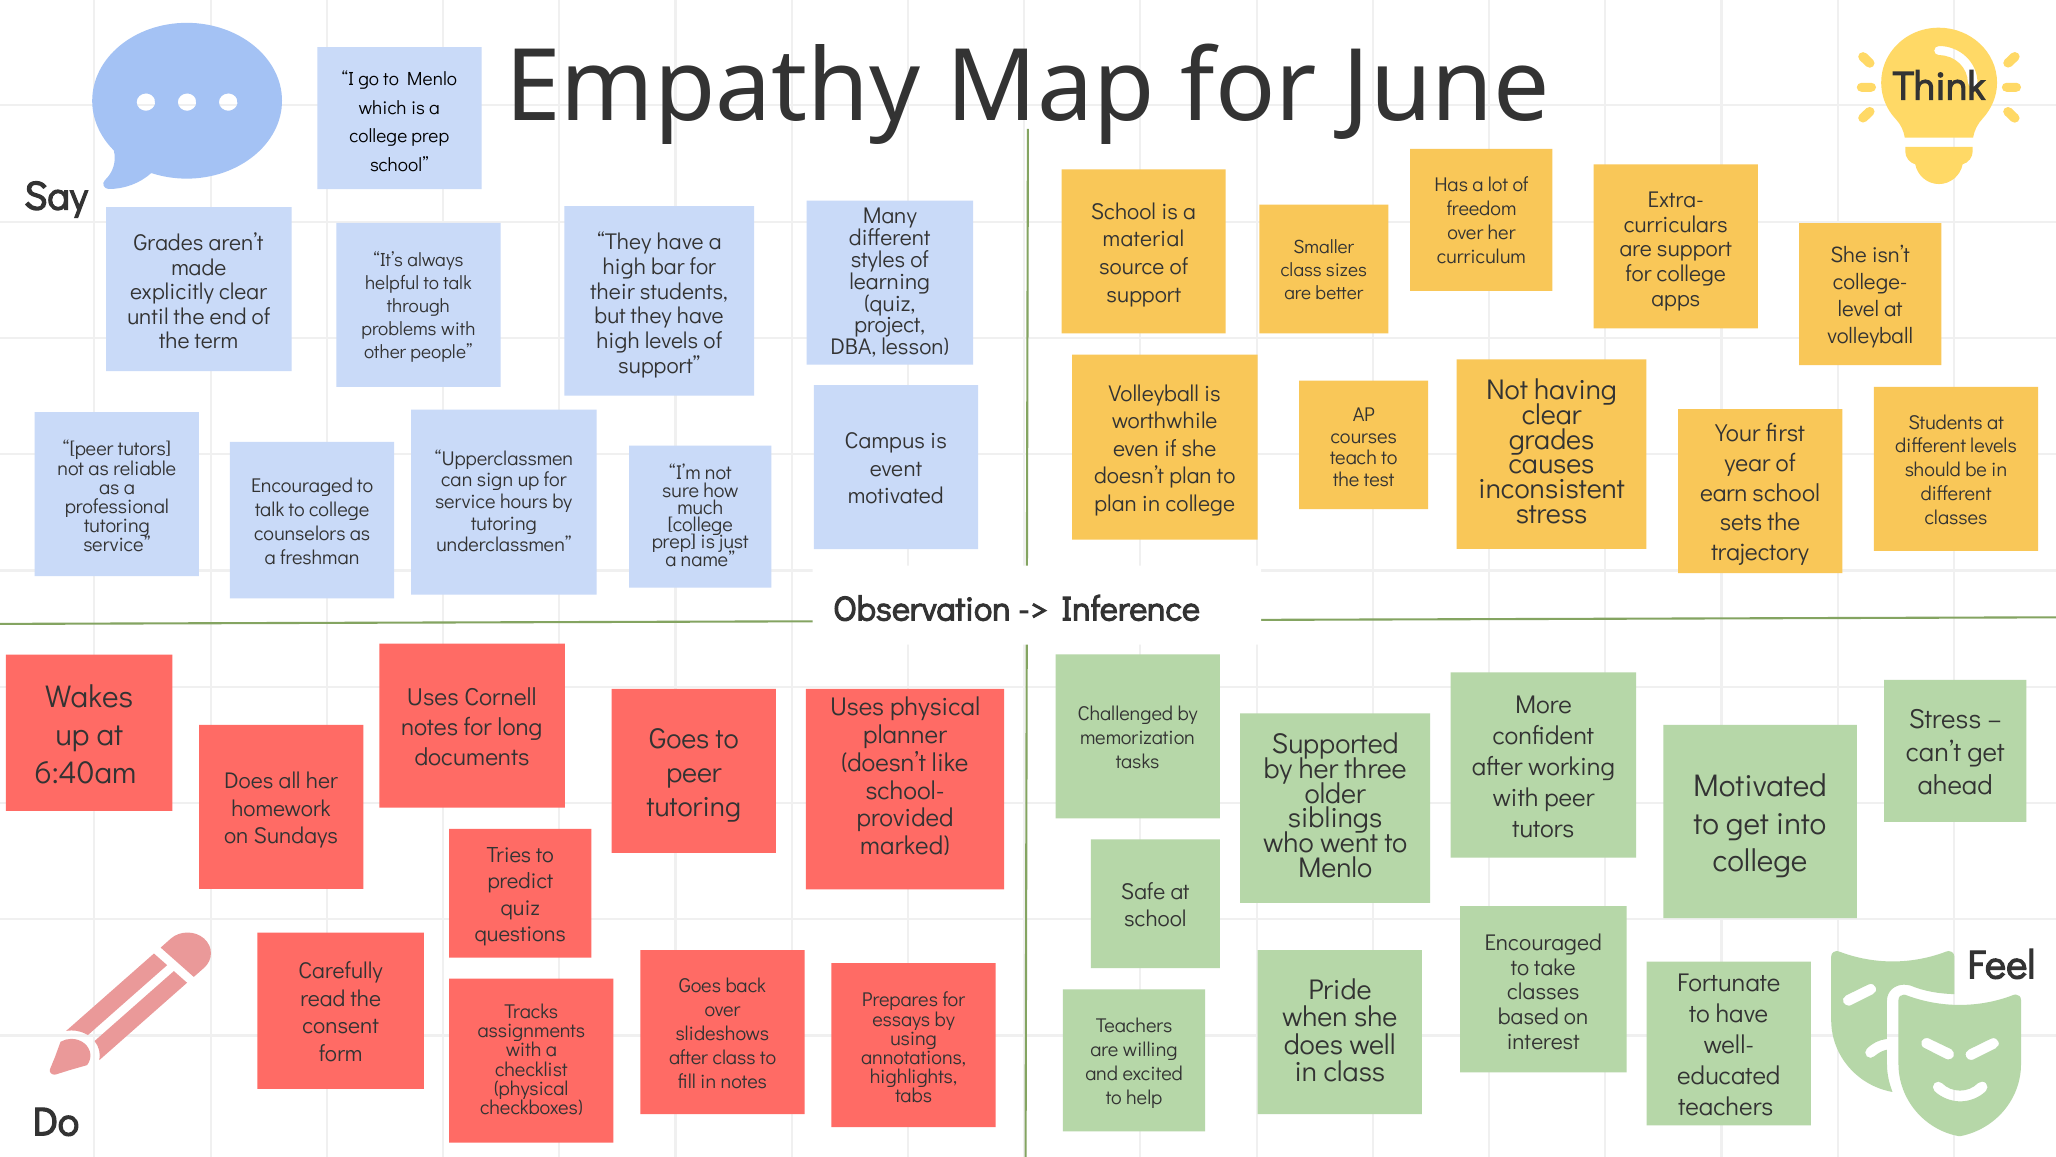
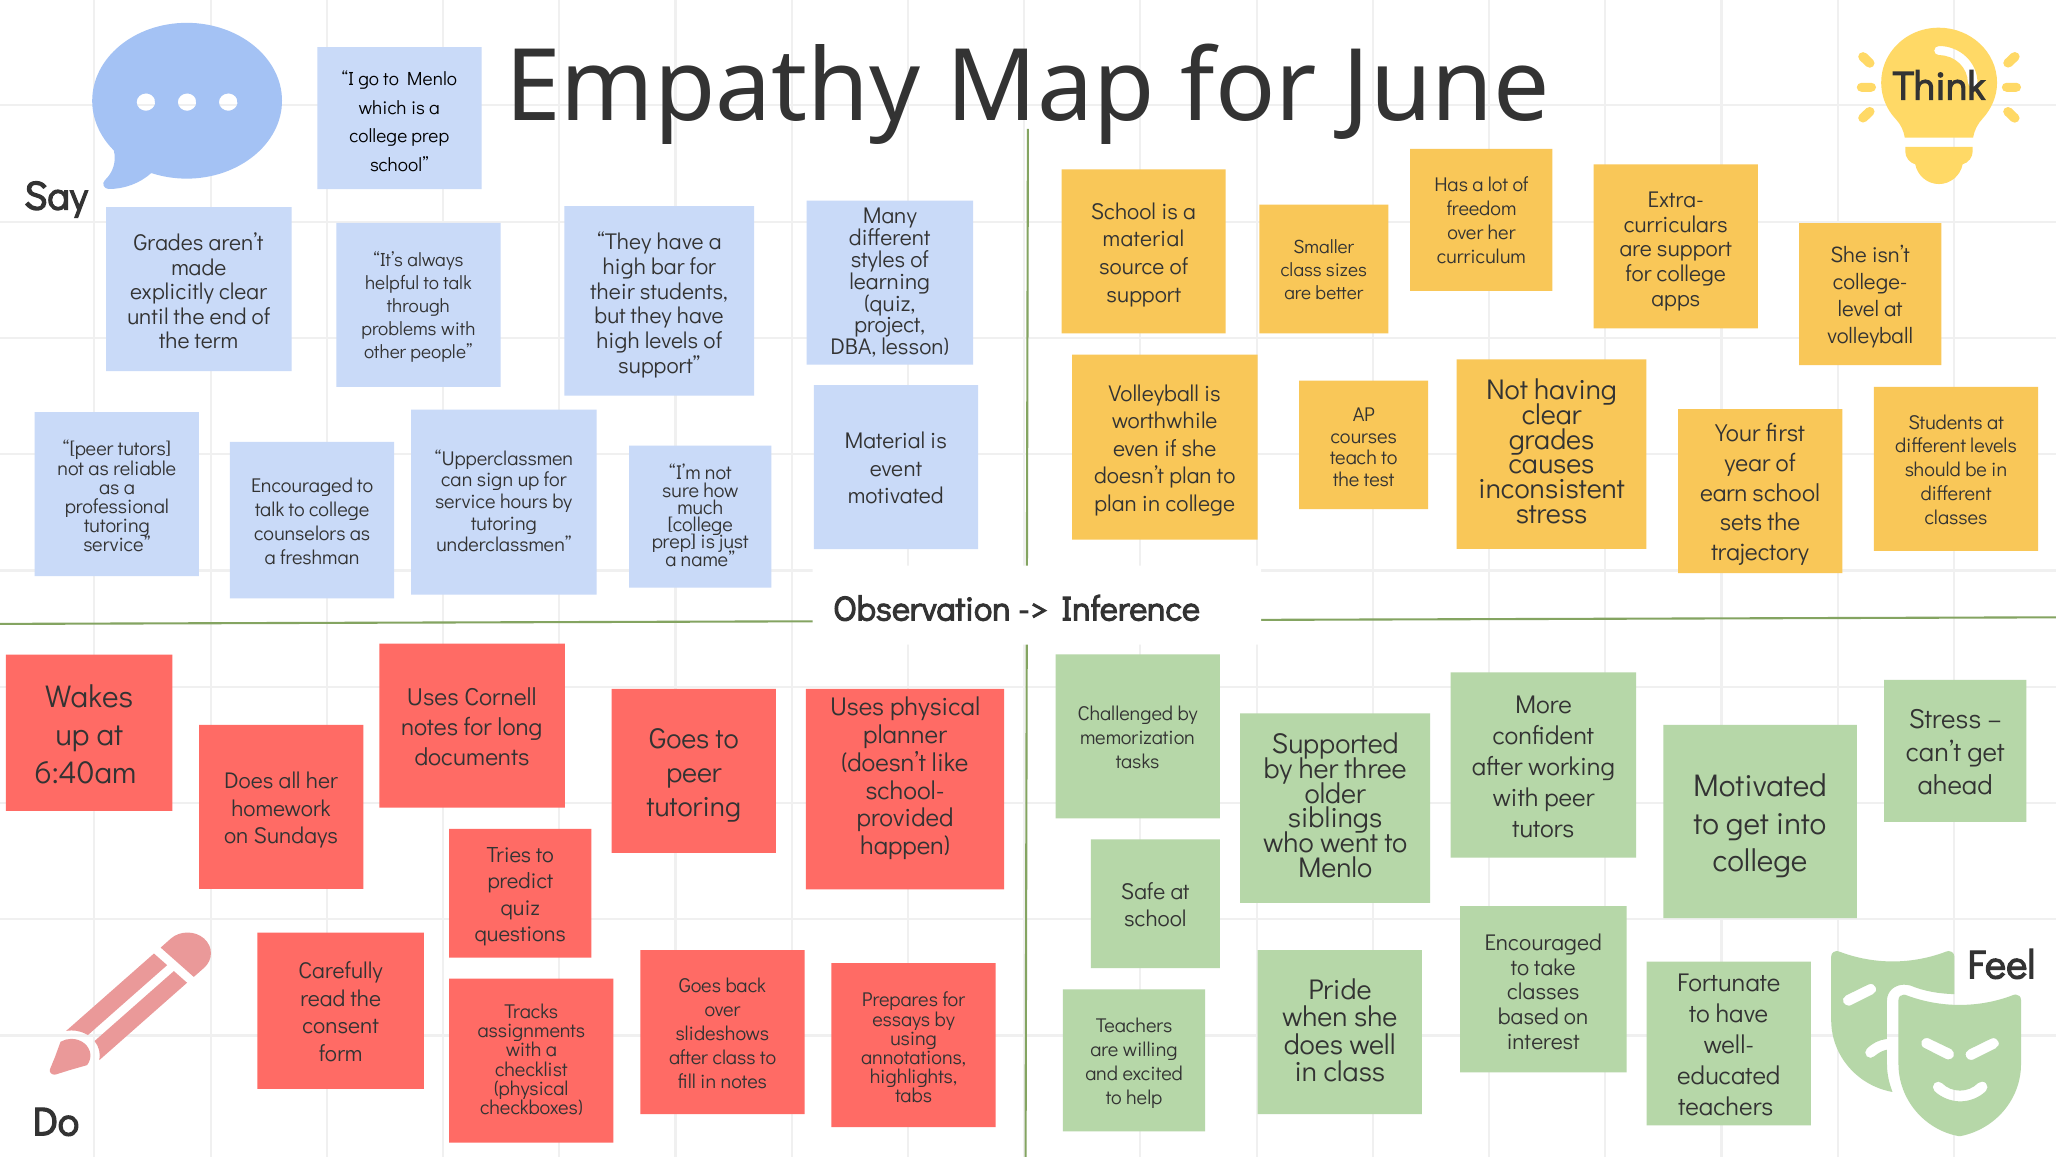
Campus: Campus -> Material (885, 441)
marked: marked -> happen (905, 846)
